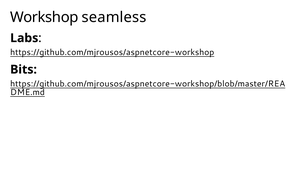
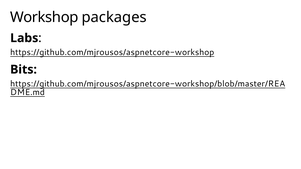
seamless: seamless -> packages (114, 17)
